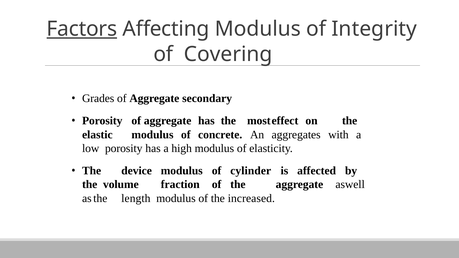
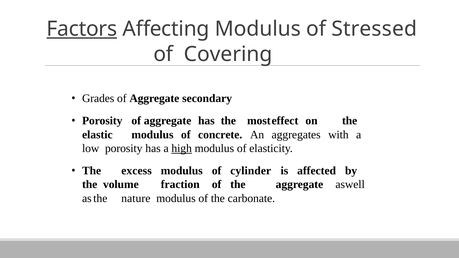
Integrity: Integrity -> Stressed (374, 29)
high underline: none -> present (182, 149)
device: device -> excess (137, 171)
length: length -> nature (136, 198)
increased: increased -> carbonate (251, 198)
